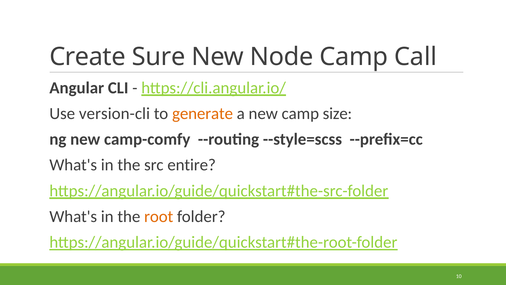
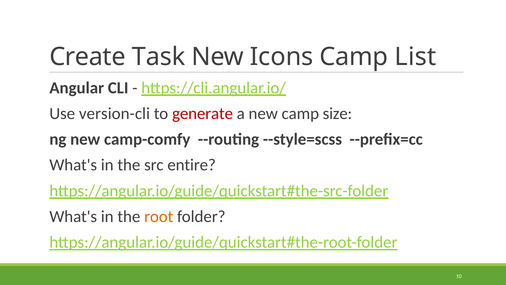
Sure: Sure -> Task (159, 57)
Node: Node -> Icons (282, 57)
Call: Call -> List (415, 57)
generate colour: orange -> red (203, 113)
